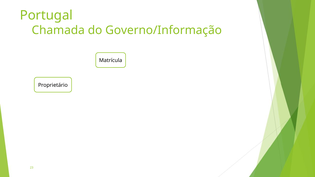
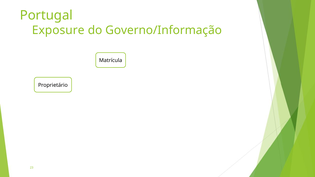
Chamada: Chamada -> Exposure (58, 30)
